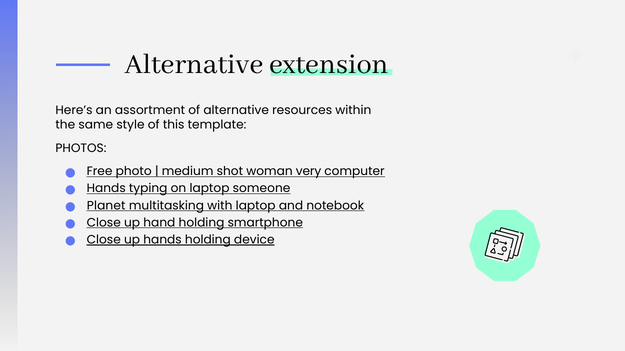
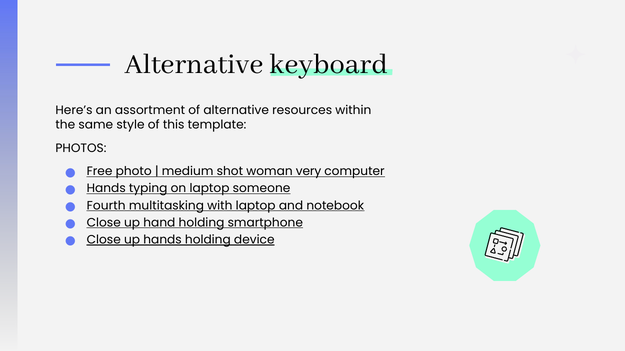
extension: extension -> keyboard (329, 63)
Planet: Planet -> Fourth (106, 206)
